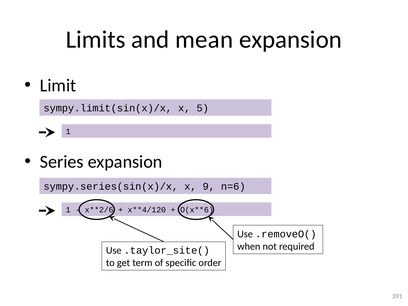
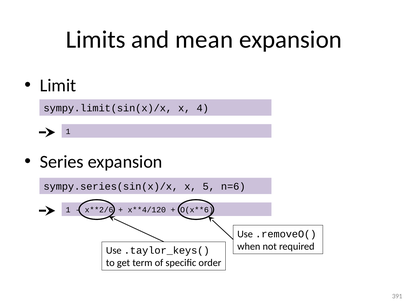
5: 5 -> 4 (203, 108)
9: 9 -> 5 (209, 187)
.taylor_site(: .taylor_site( -> .taylor_keys( (167, 251)
